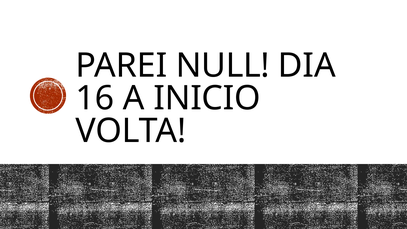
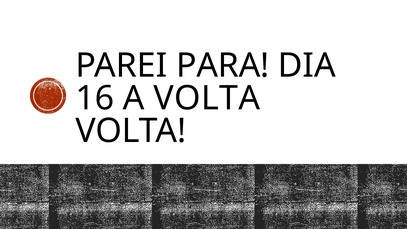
NULL: NULL -> PARA (223, 66)
A INICIO: INICIO -> VOLTA (207, 98)
